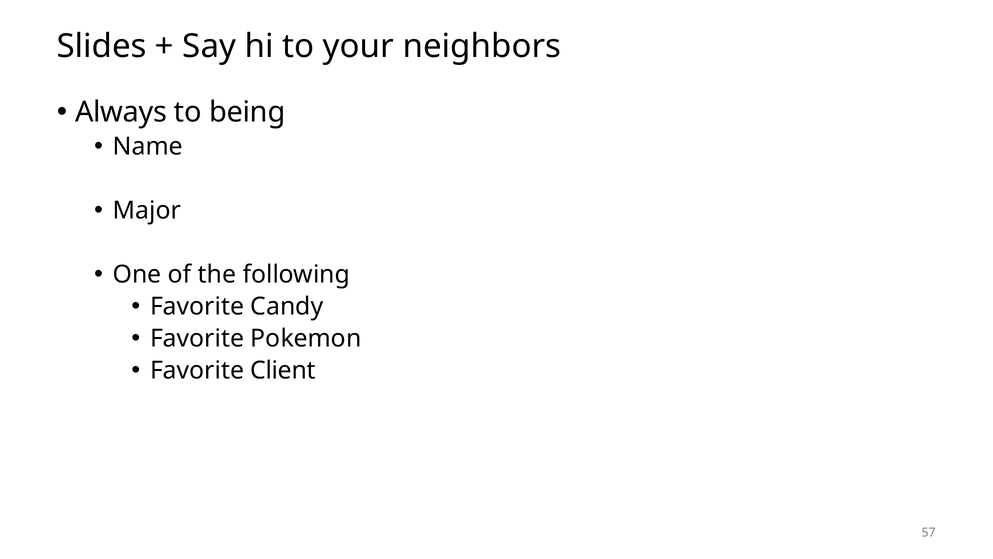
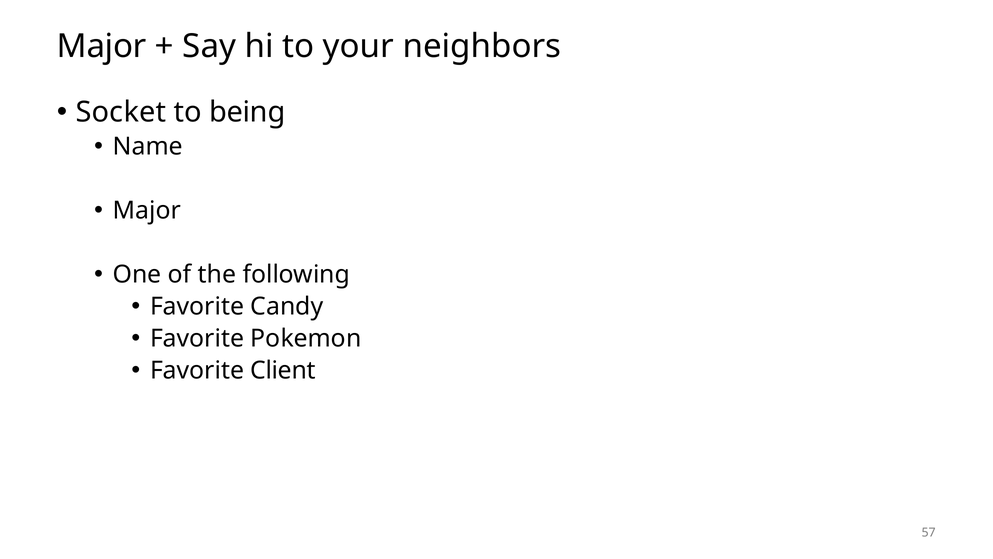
Slides: Slides -> Major (102, 46)
Always: Always -> Socket (121, 112)
